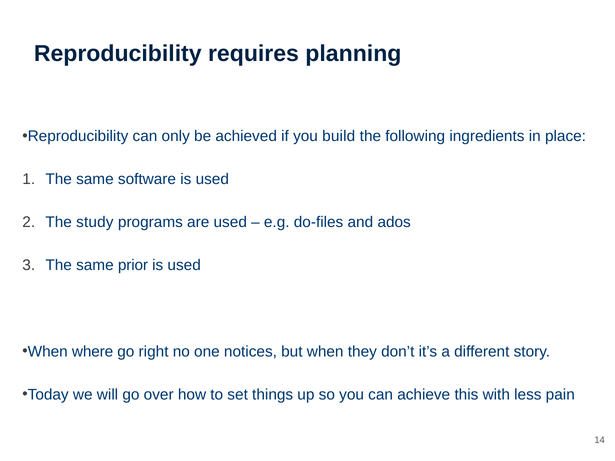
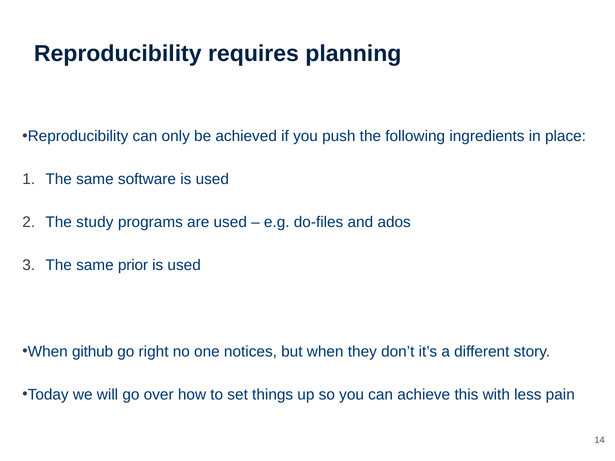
build: build -> push (339, 136)
where: where -> github (93, 352)
